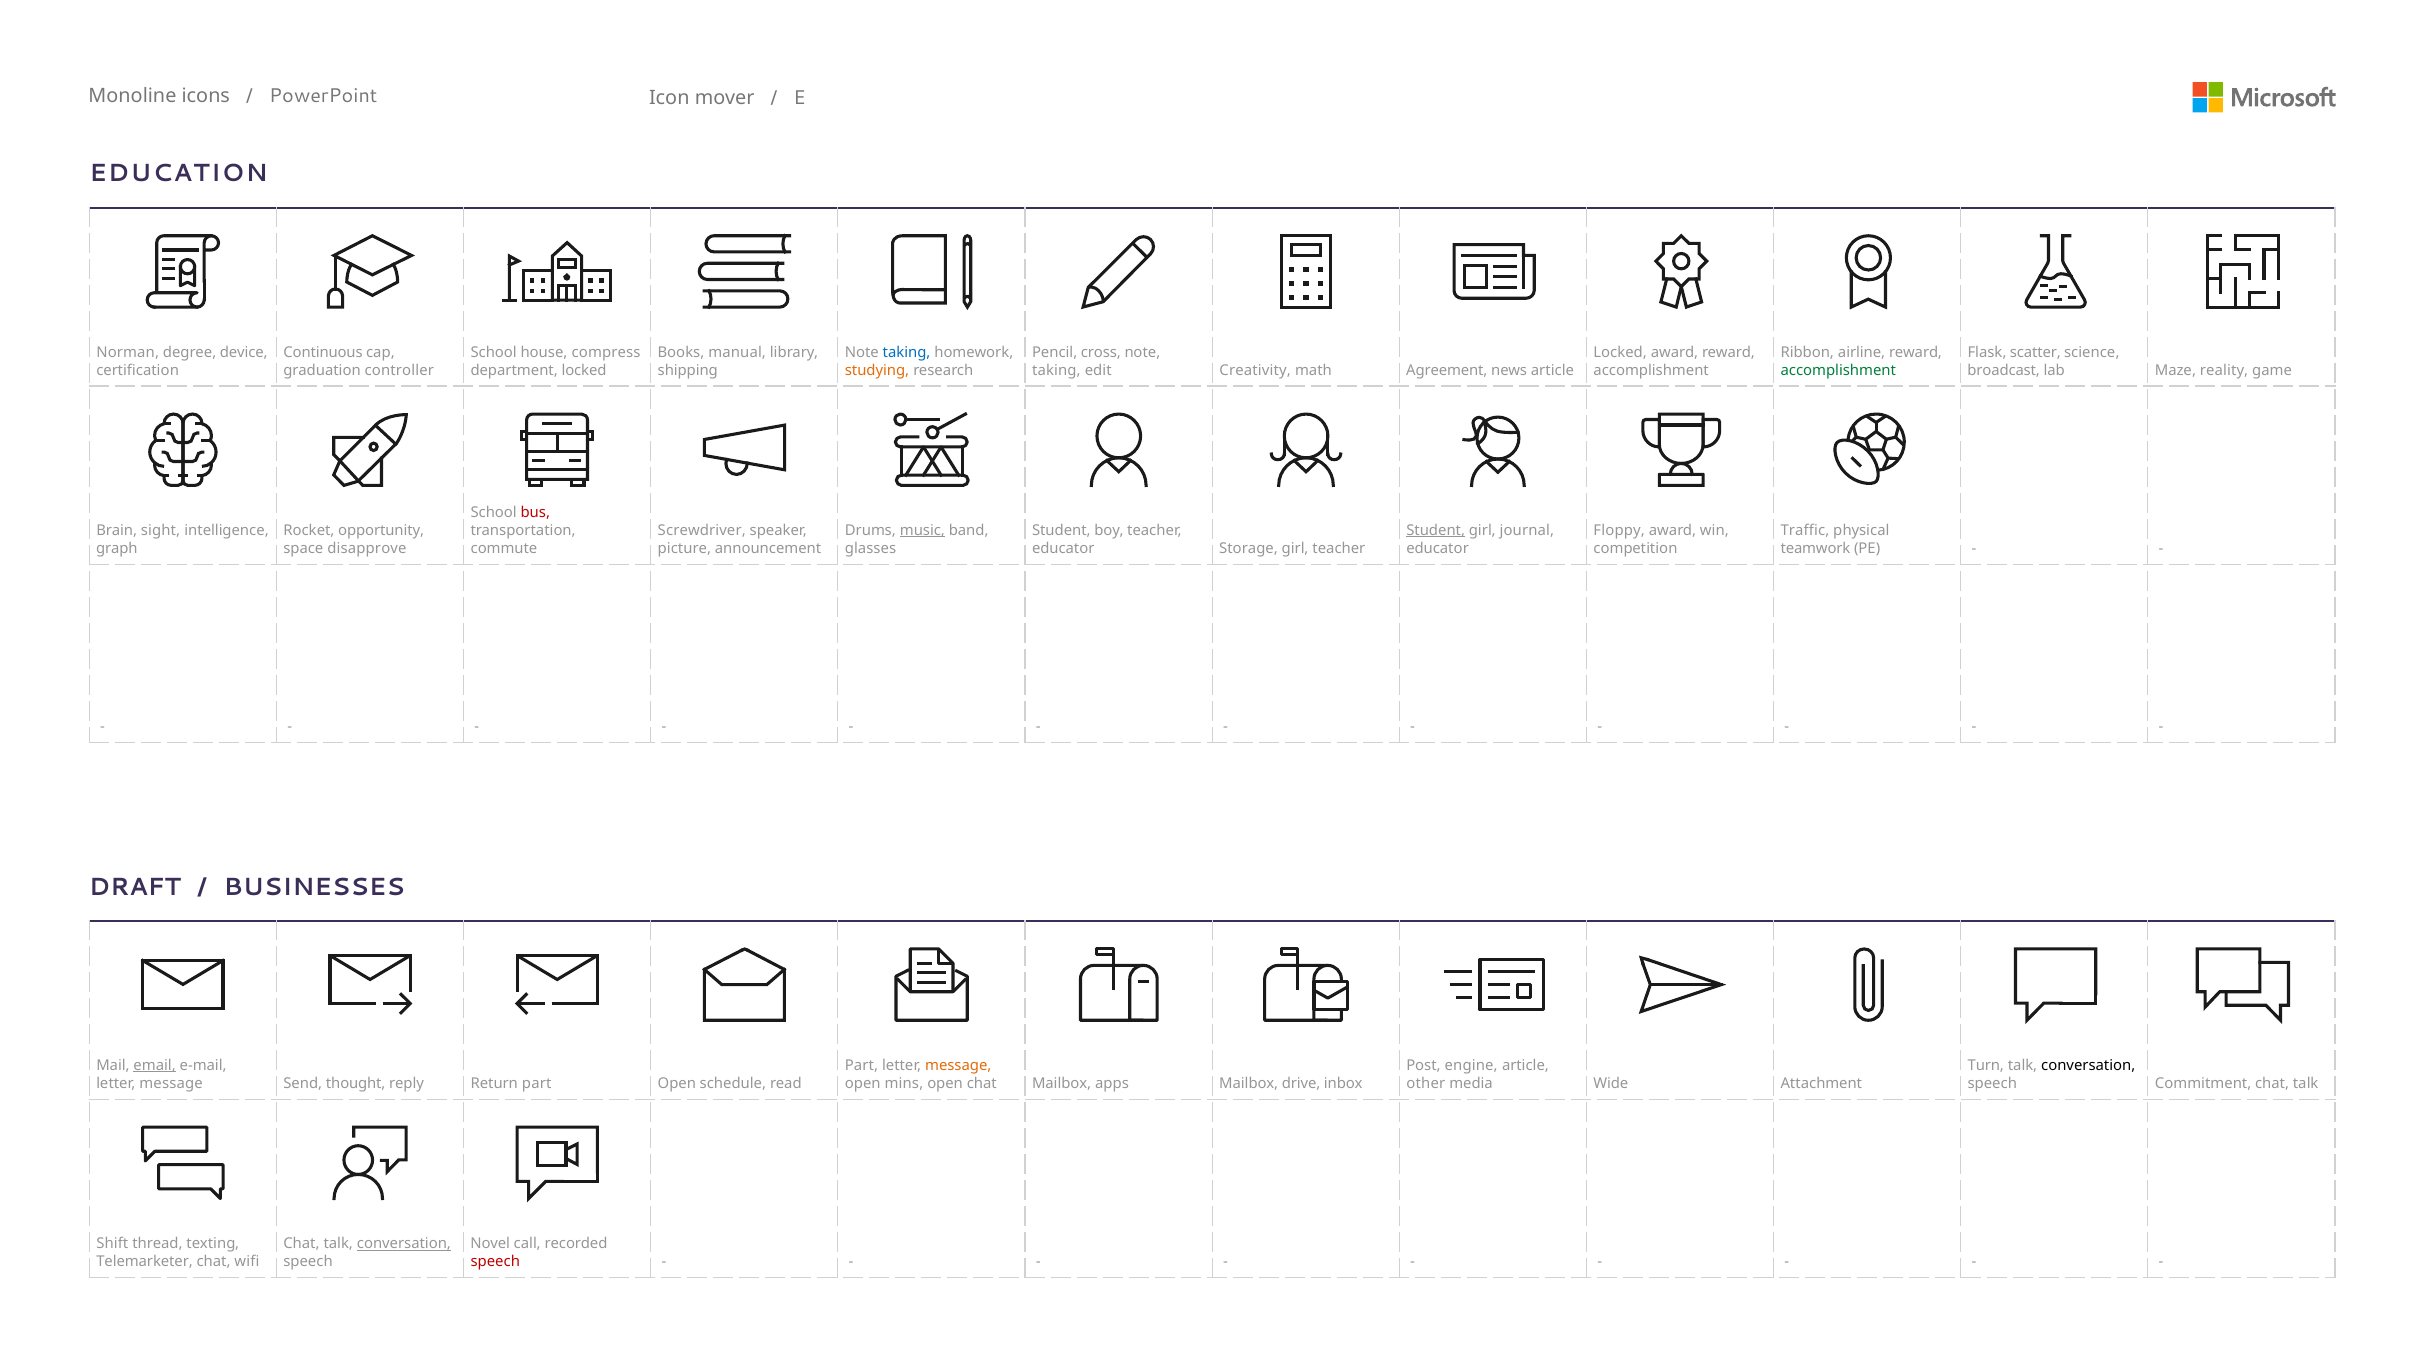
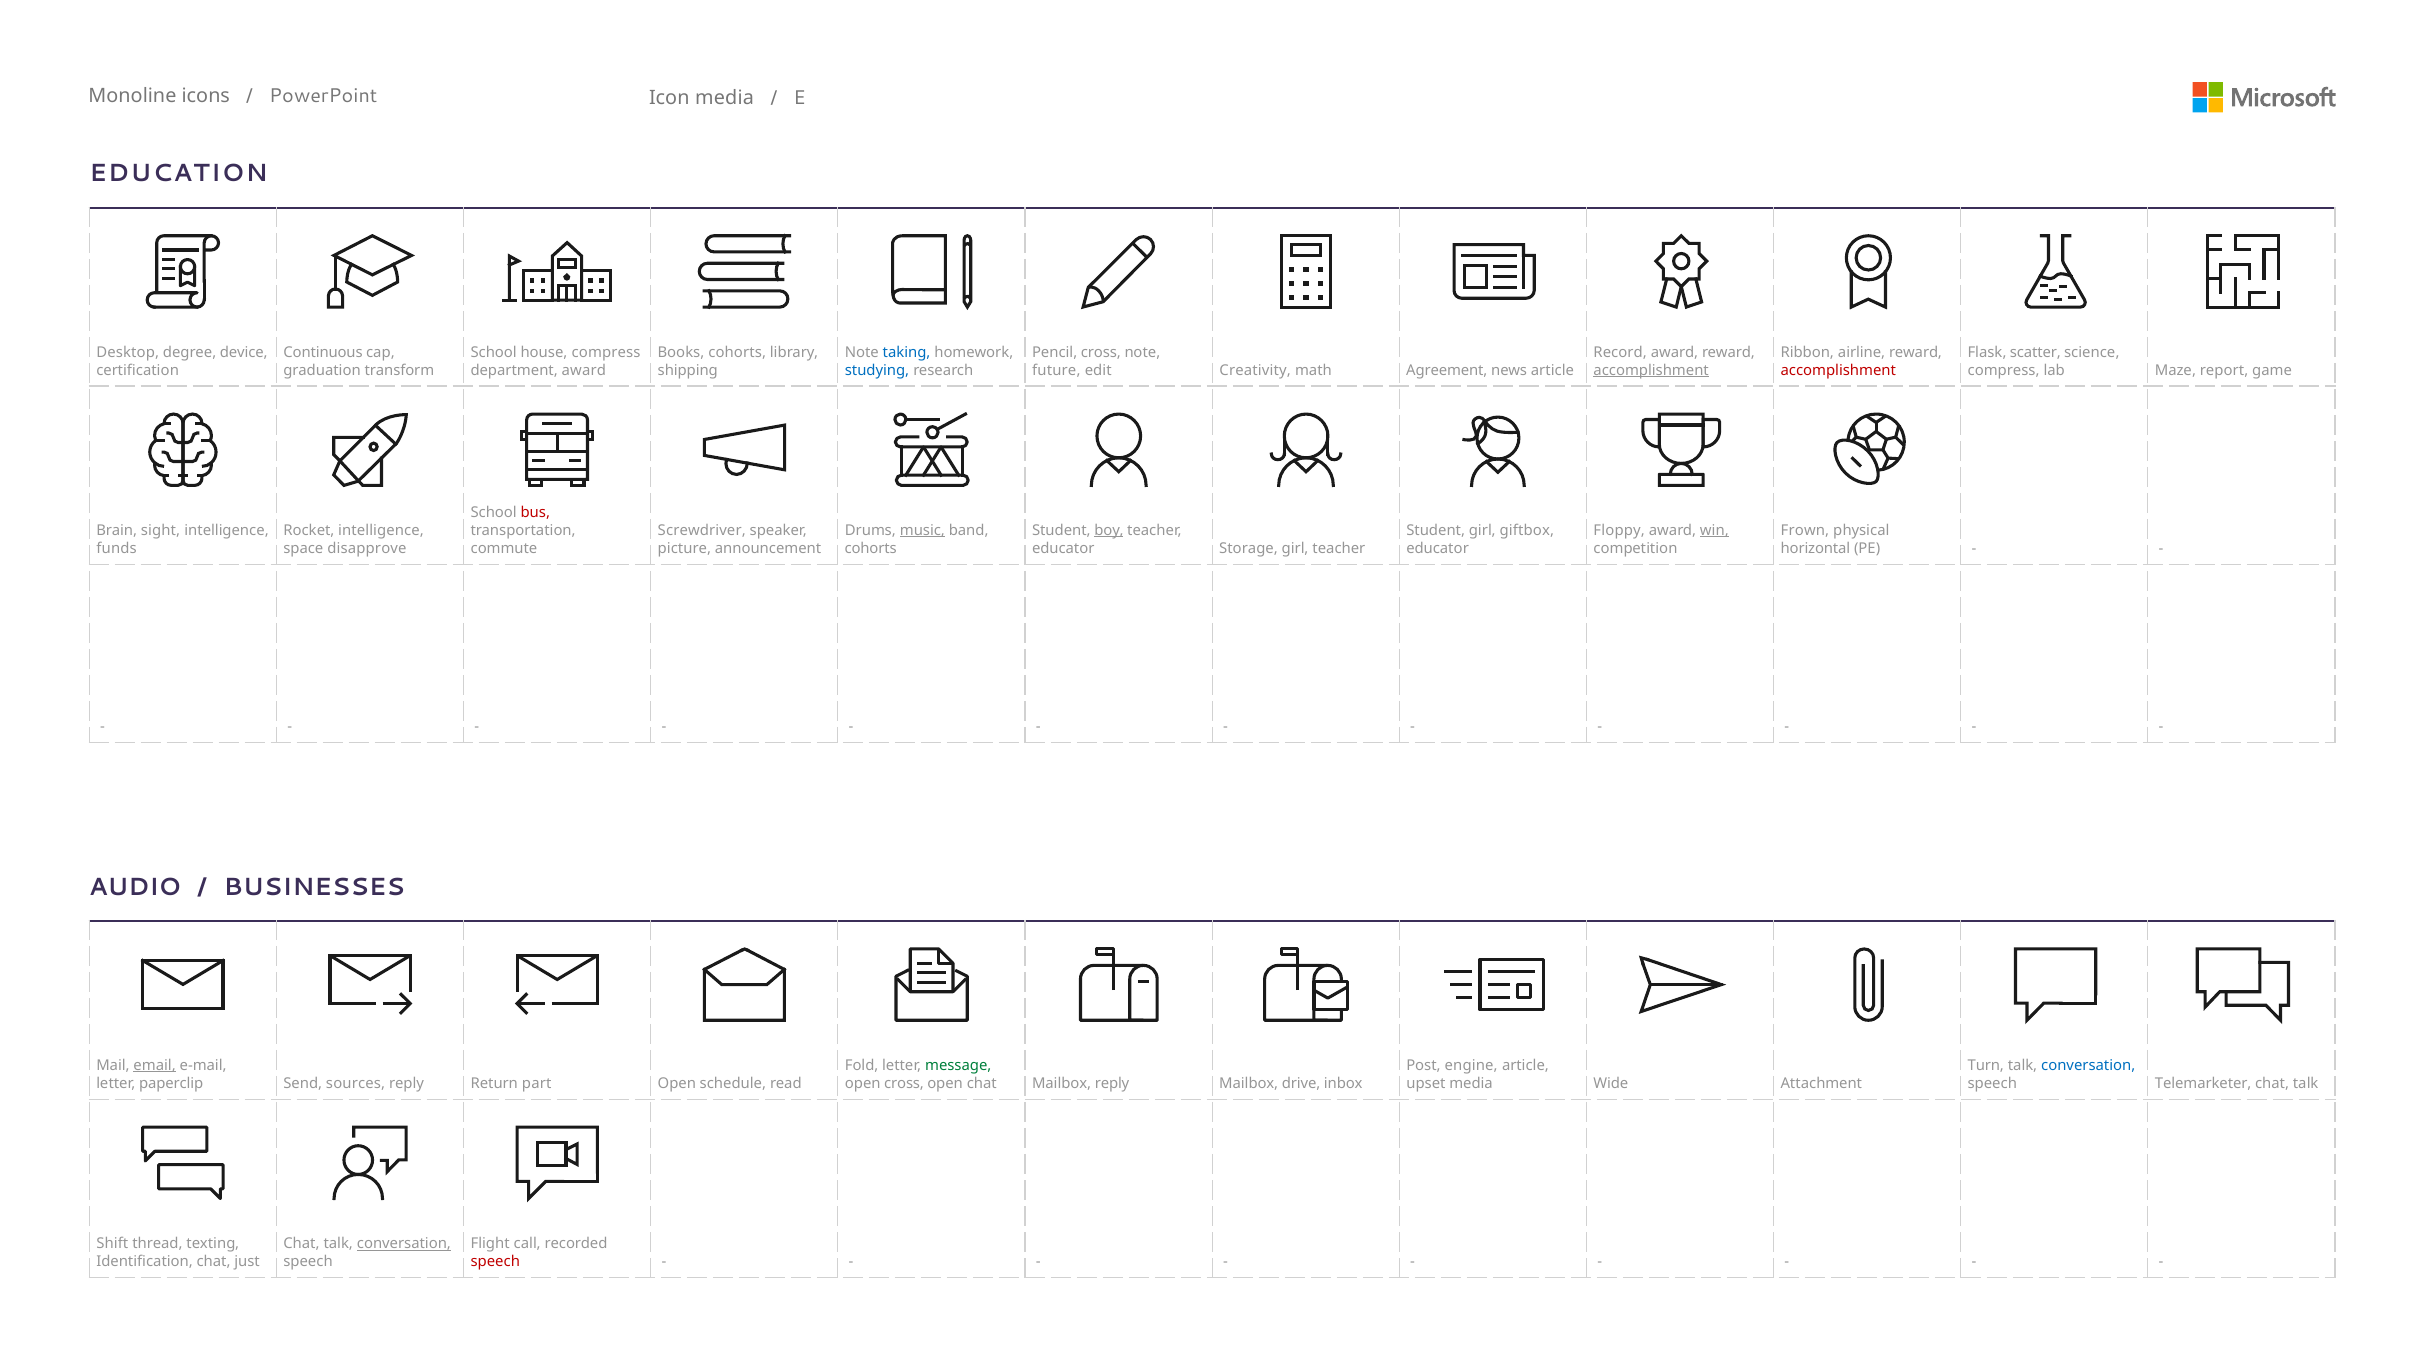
Icon mover: mover -> media (725, 98)
Norman: Norman -> Desktop (128, 352)
Books manual: manual -> cohorts (737, 352)
Locked: Locked -> Record (1620, 352)
controller: controller -> transform (399, 370)
department locked: locked -> award (584, 370)
studying colour: orange -> blue (877, 370)
taking: taking -> future (1056, 370)
accomplishment underline: none -> present (1651, 370)
accomplishment colour: green -> red (1838, 370)
broadcast: broadcast -> compress (2004, 370)
reality: reality -> report (2224, 370)
Rocket opportunity: opportunity -> intelligence (381, 530)
boy underline: none -> present (1109, 530)
Student underline: present -> none (1436, 530)
journal: journal -> giftbox (1527, 530)
win underline: none -> present (1714, 530)
Traffic: Traffic -> Frown (1805, 530)
graph: graph -> funds (117, 549)
glasses: glasses -> cohorts (871, 549)
teamwork: teamwork -> horizontal (1815, 549)
DRAFT: DRAFT -> AUDIO (135, 887)
Part: Part -> Fold (862, 1065)
message colour: orange -> green (958, 1065)
conversation colour: black -> blue (2088, 1065)
message: message -> paperclip (171, 1084)
thought: thought -> sources (356, 1084)
open mins: mins -> cross (904, 1084)
Mailbox apps: apps -> reply (1112, 1084)
other: other -> upset (1426, 1084)
Commitment: Commitment -> Telemarketer (2203, 1084)
Novel: Novel -> Flight (490, 1244)
Telemarketer: Telemarketer -> Identification (145, 1262)
wifi: wifi -> just (247, 1262)
